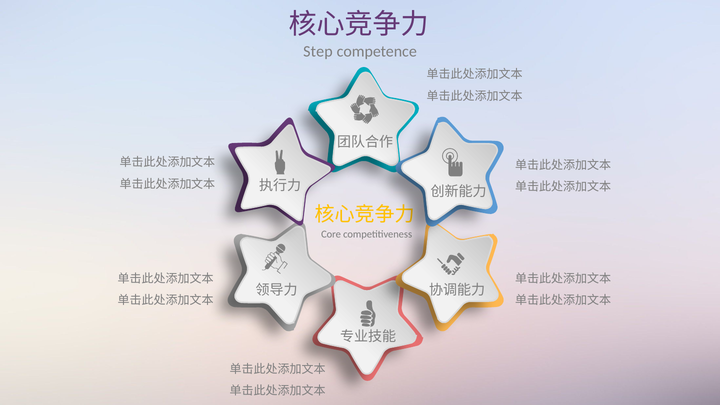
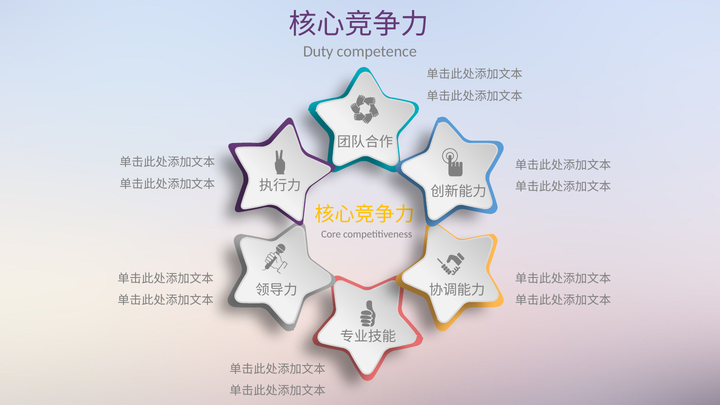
Step: Step -> Duty (318, 51)
